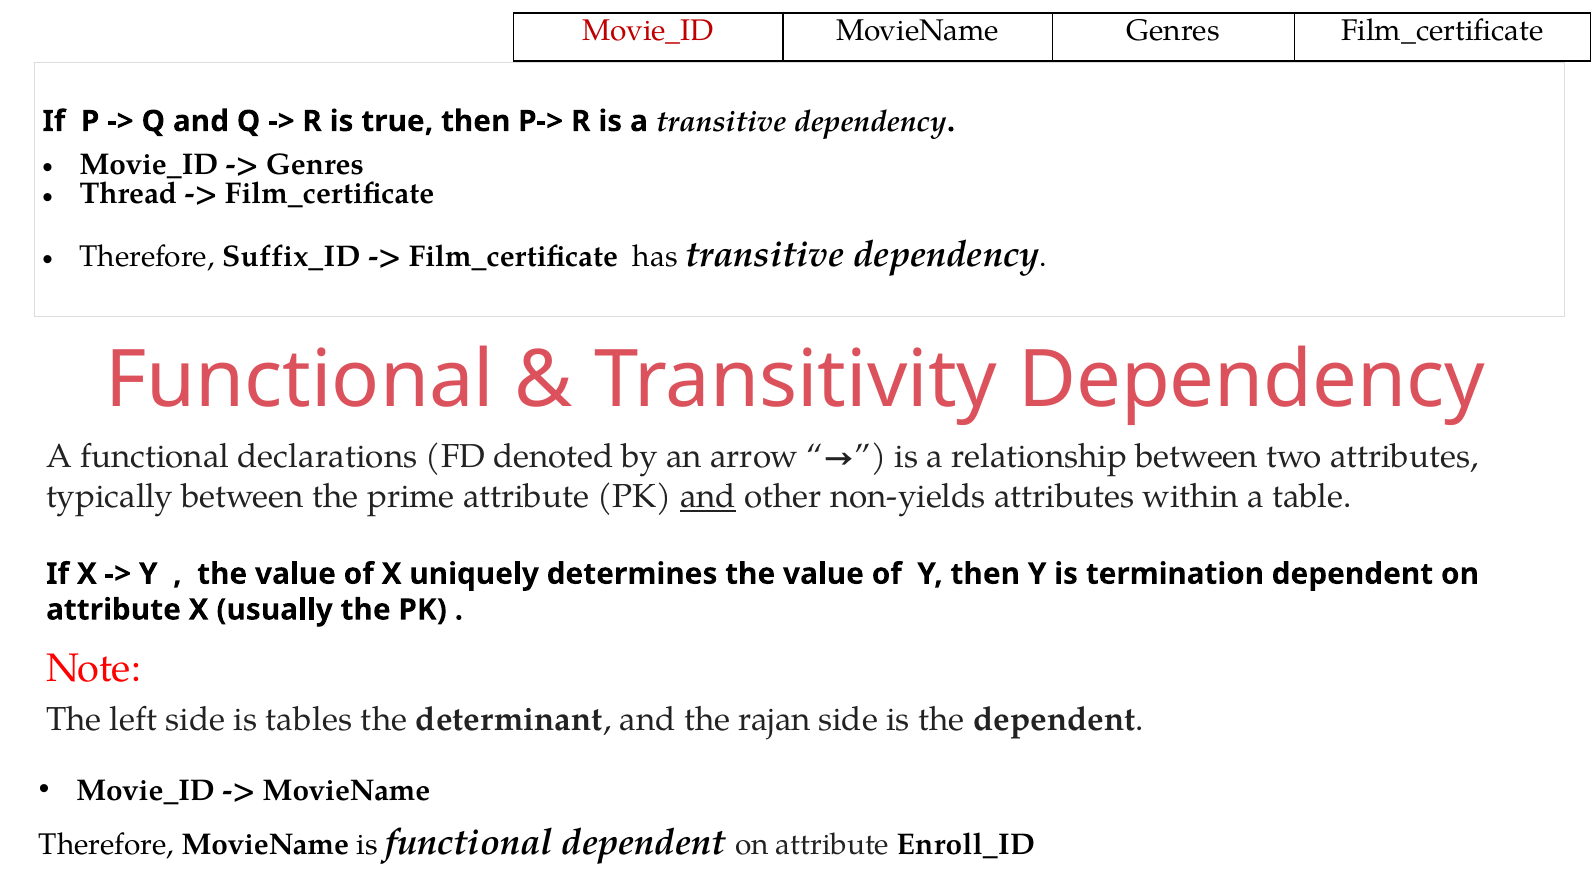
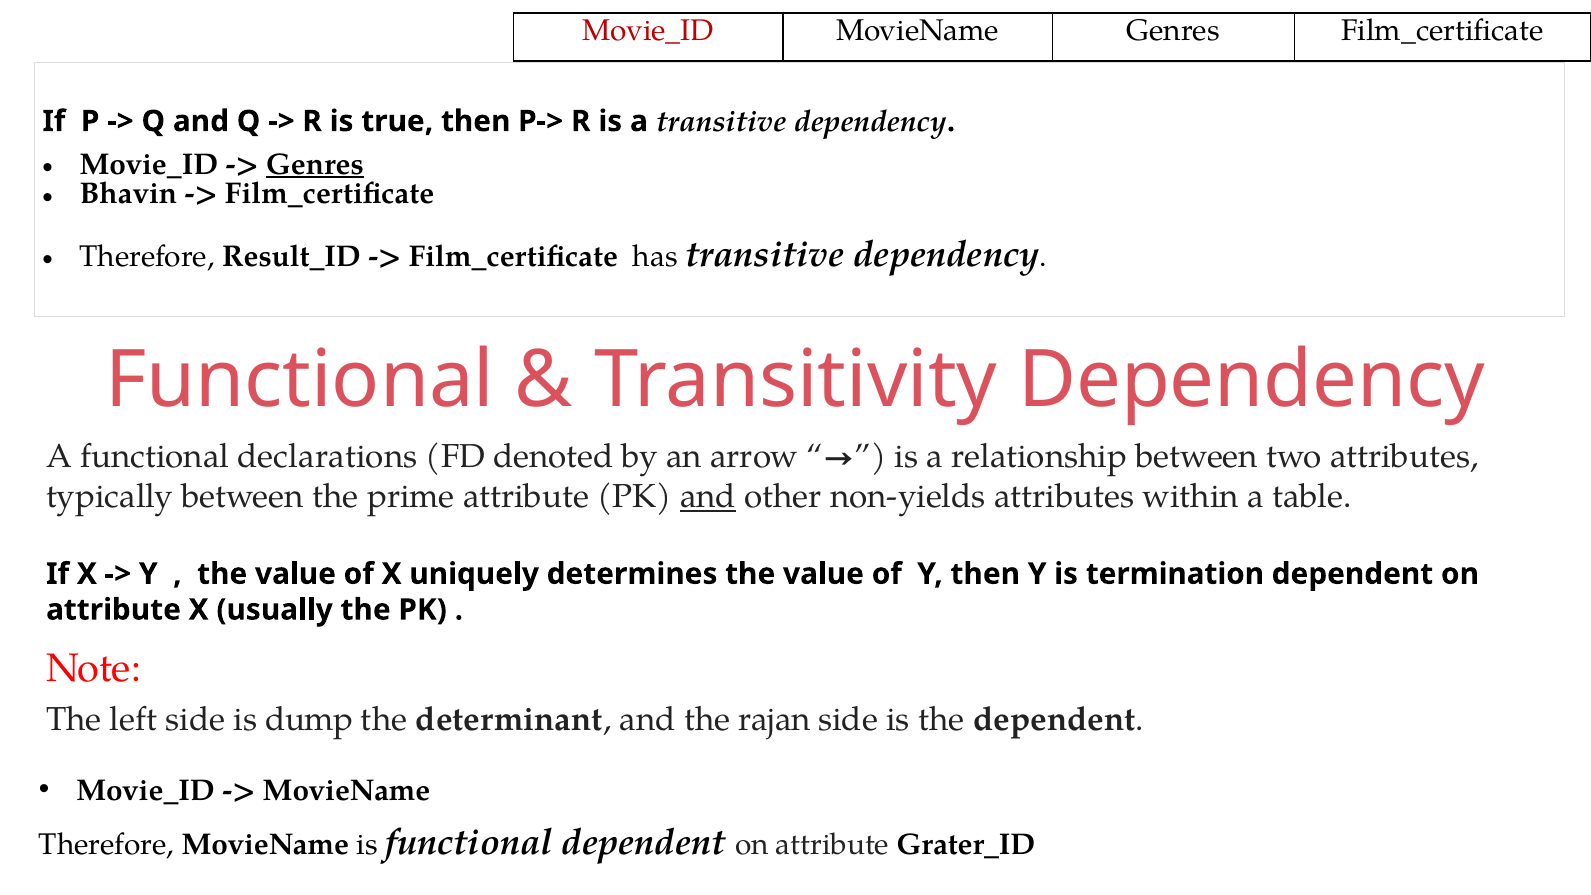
Genres underline: none -> present (315, 164)
Thread: Thread -> Bhavin (128, 194)
Suffix_ID: Suffix_ID -> Result_ID (292, 257)
tables: tables -> dump (309, 719)
Enroll_ID: Enroll_ID -> Grater_ID (966, 845)
